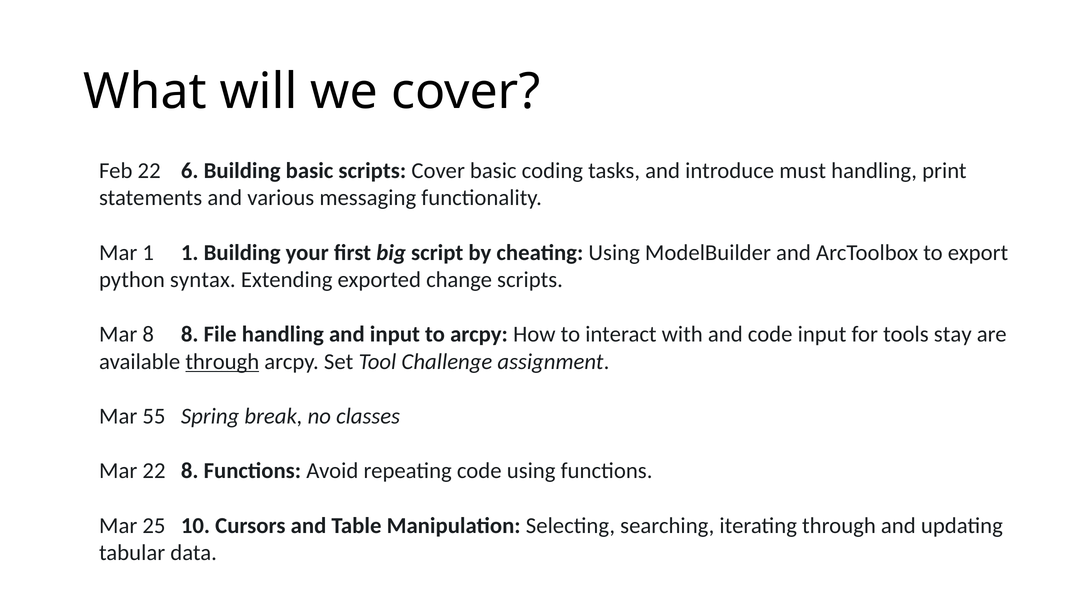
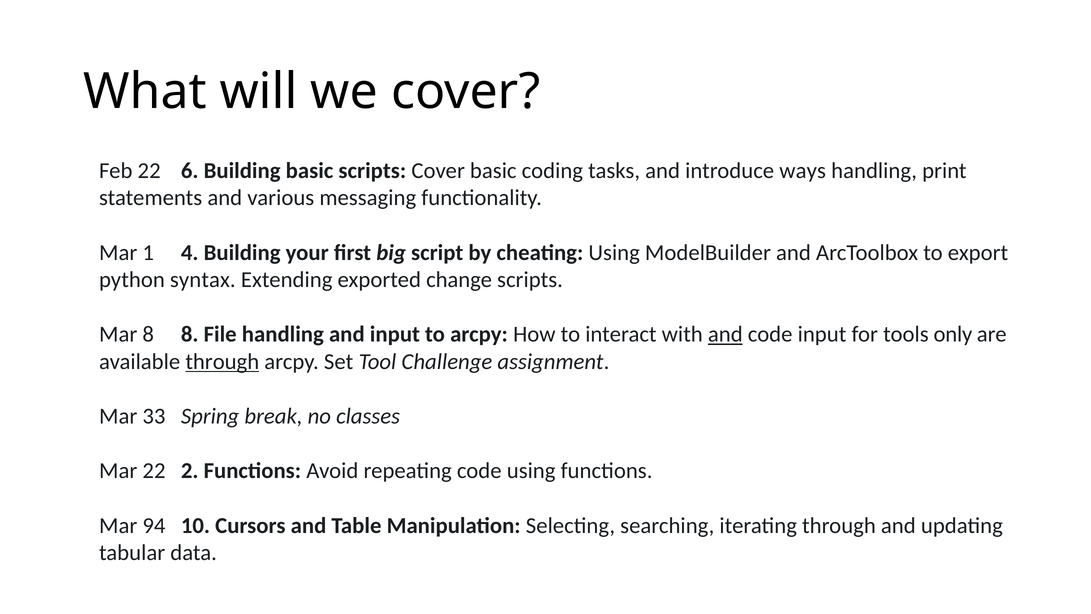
must: must -> ways (803, 171)
1 1: 1 -> 4 (190, 252)
and underline: none -> present (725, 334)
stay: stay -> only (953, 334)
55: 55 -> 33 (154, 416)
22 8: 8 -> 2 (190, 471)
25: 25 -> 94 (154, 525)
